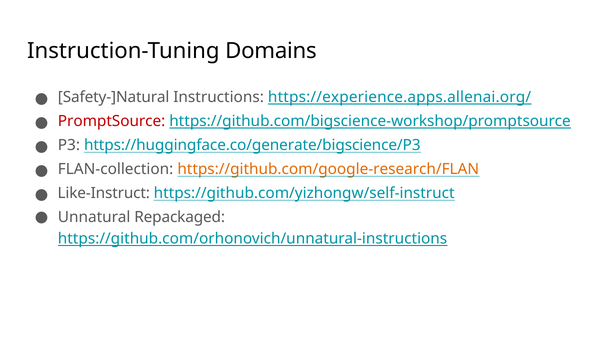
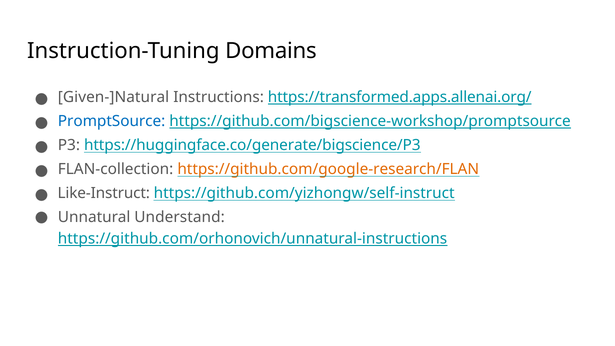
Safety-]Natural: Safety-]Natural -> Given-]Natural (114, 97)
https://experience.apps.allenai.org/: https://experience.apps.allenai.org/ -> https://transformed.apps.allenai.org/ (400, 97)
PromptSource colour: red -> blue (112, 121)
Repackaged: Repackaged -> Understand (180, 217)
